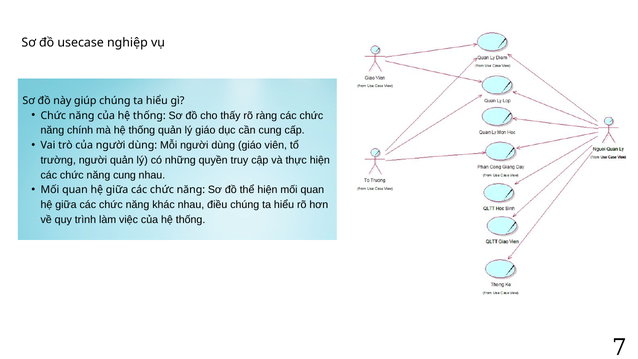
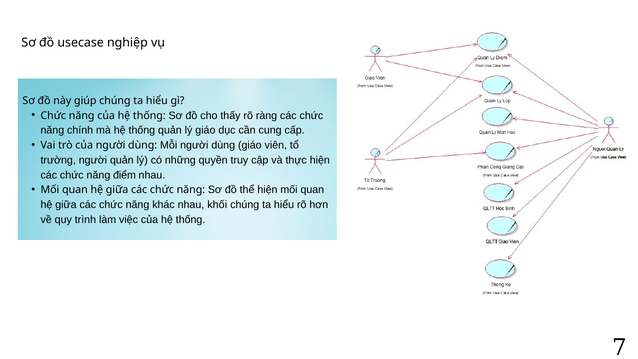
năng cung: cung -> điểm (125, 175)
điều: điều -> khối (217, 205)
